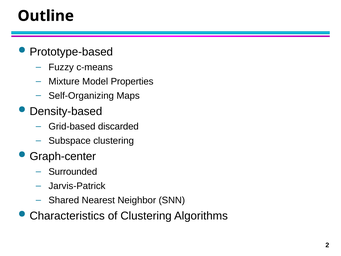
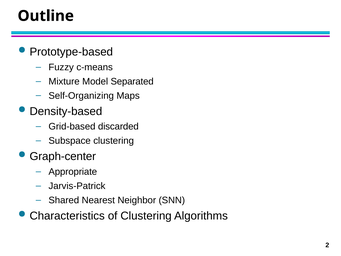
Properties: Properties -> Separated (132, 81)
Surrounded: Surrounded -> Appropriate (73, 172)
